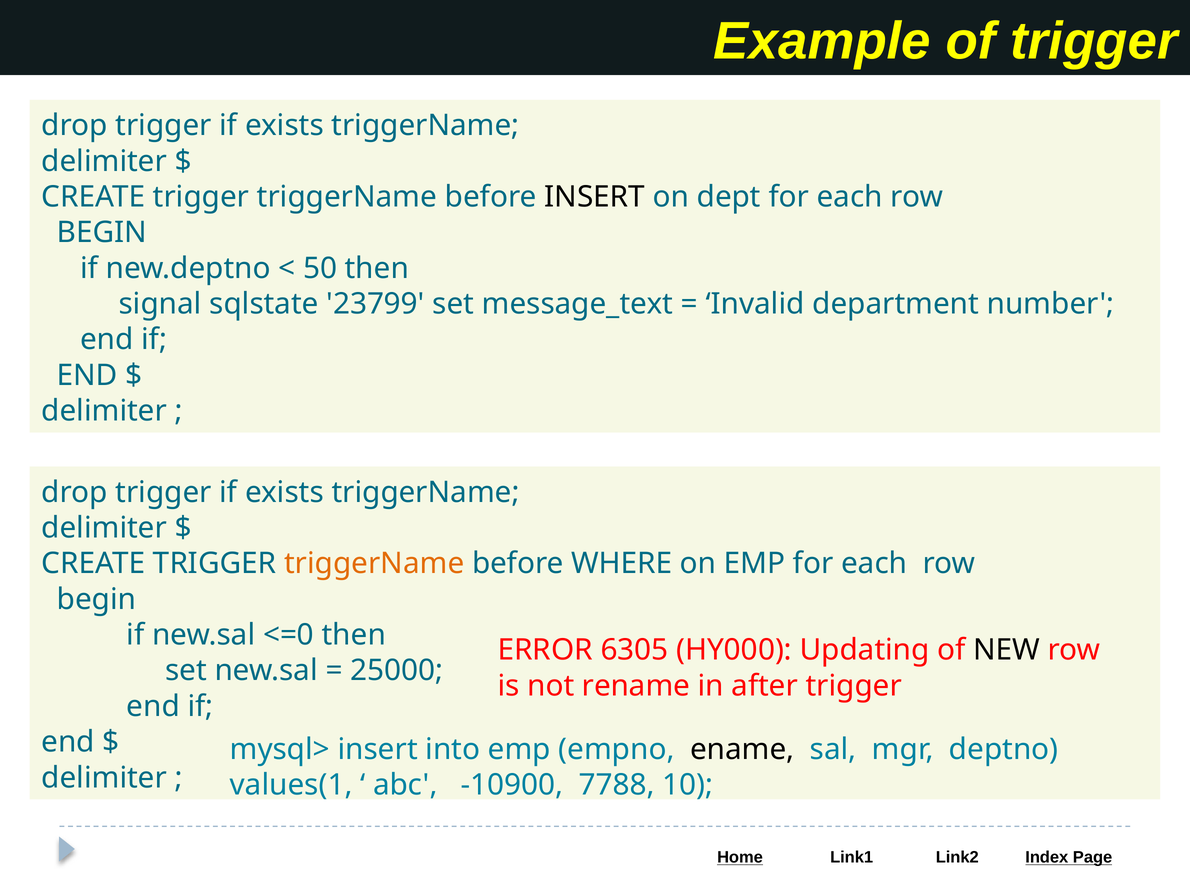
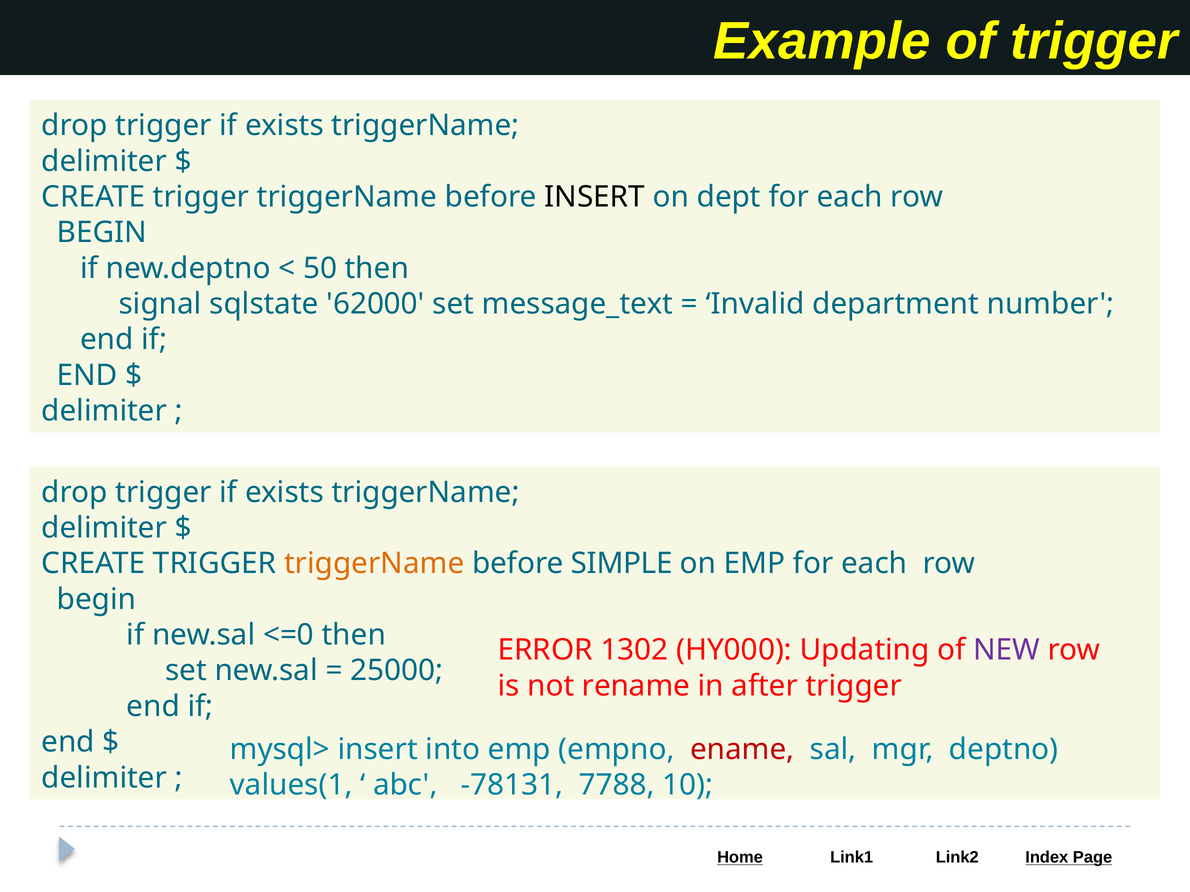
23799: 23799 -> 62000 (376, 304)
WHERE: WHERE -> SIMPLE (622, 564)
6305: 6305 -> 1302 (634, 650)
NEW colour: black -> purple (1007, 650)
ename colour: black -> red (742, 750)
-10900: -10900 -> -78131 (512, 785)
